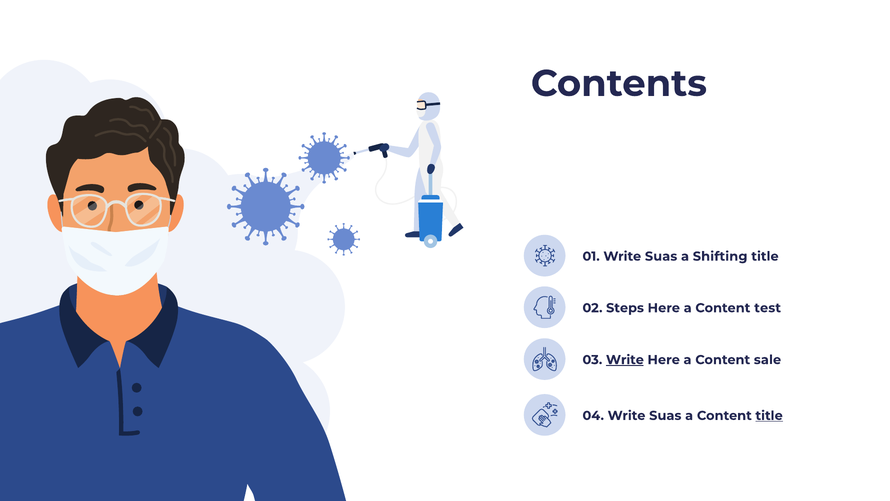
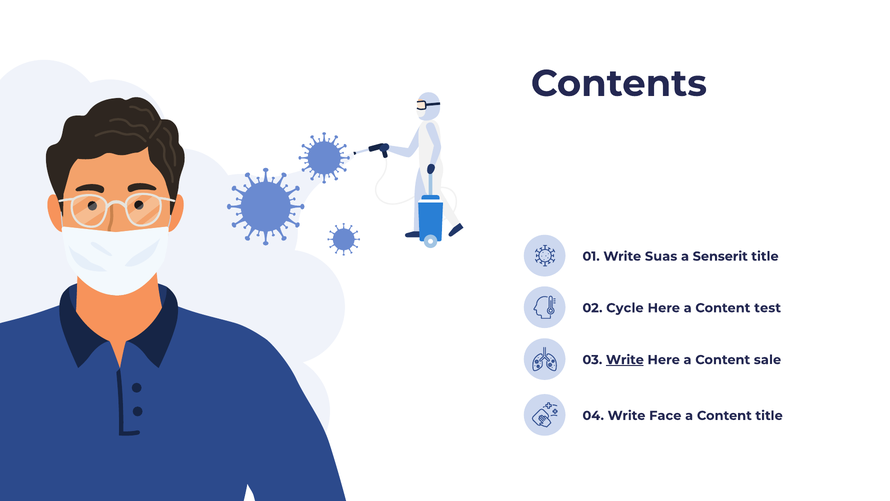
Shifting: Shifting -> Senserit (720, 256)
Steps: Steps -> Cycle (625, 308)
04 Write Suas: Suas -> Face (665, 415)
title underline: present -> none (769, 415)
